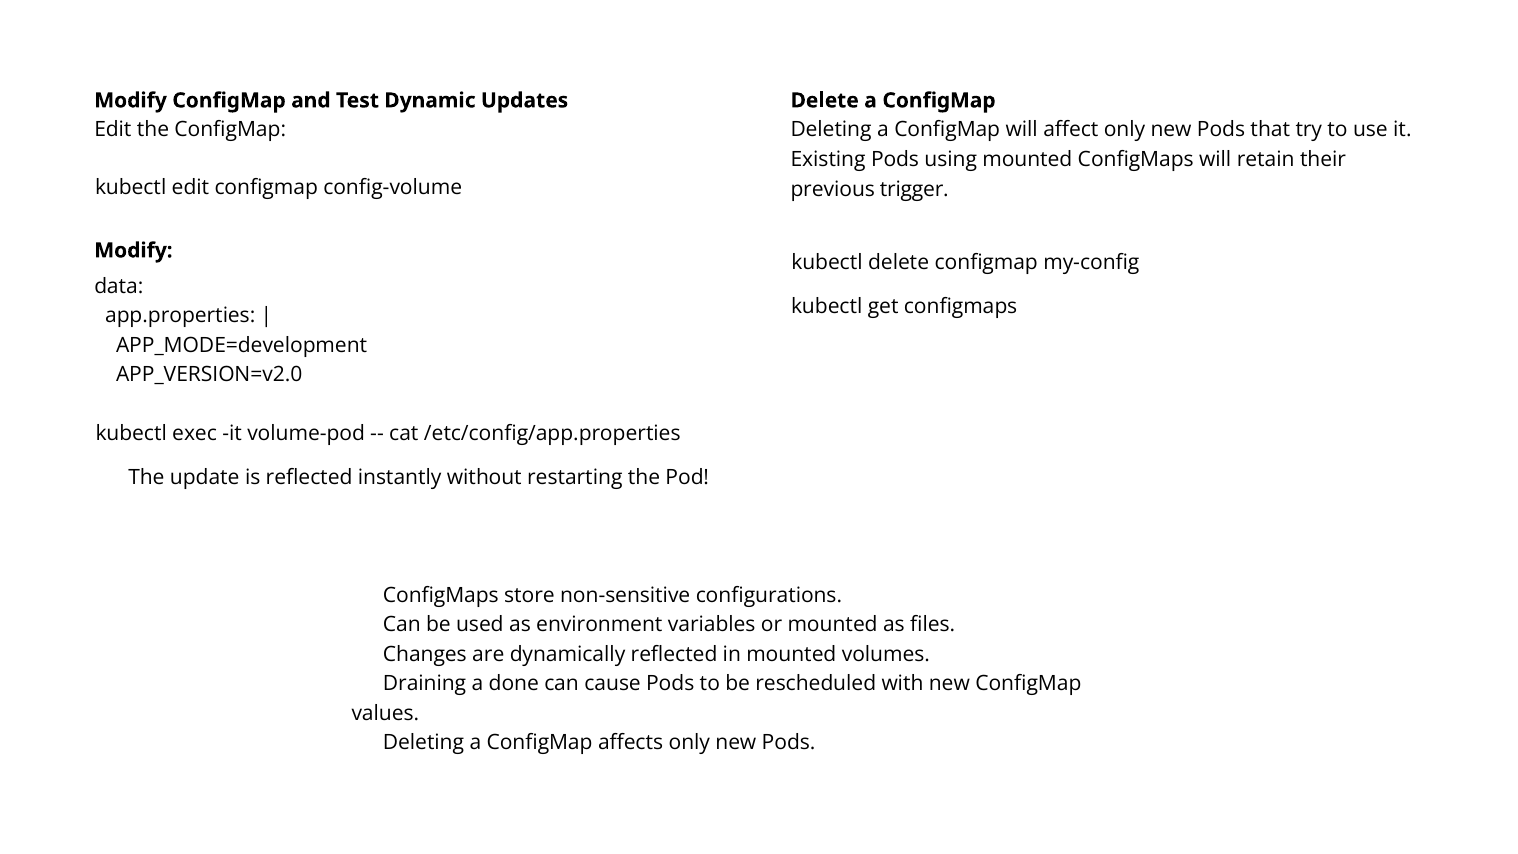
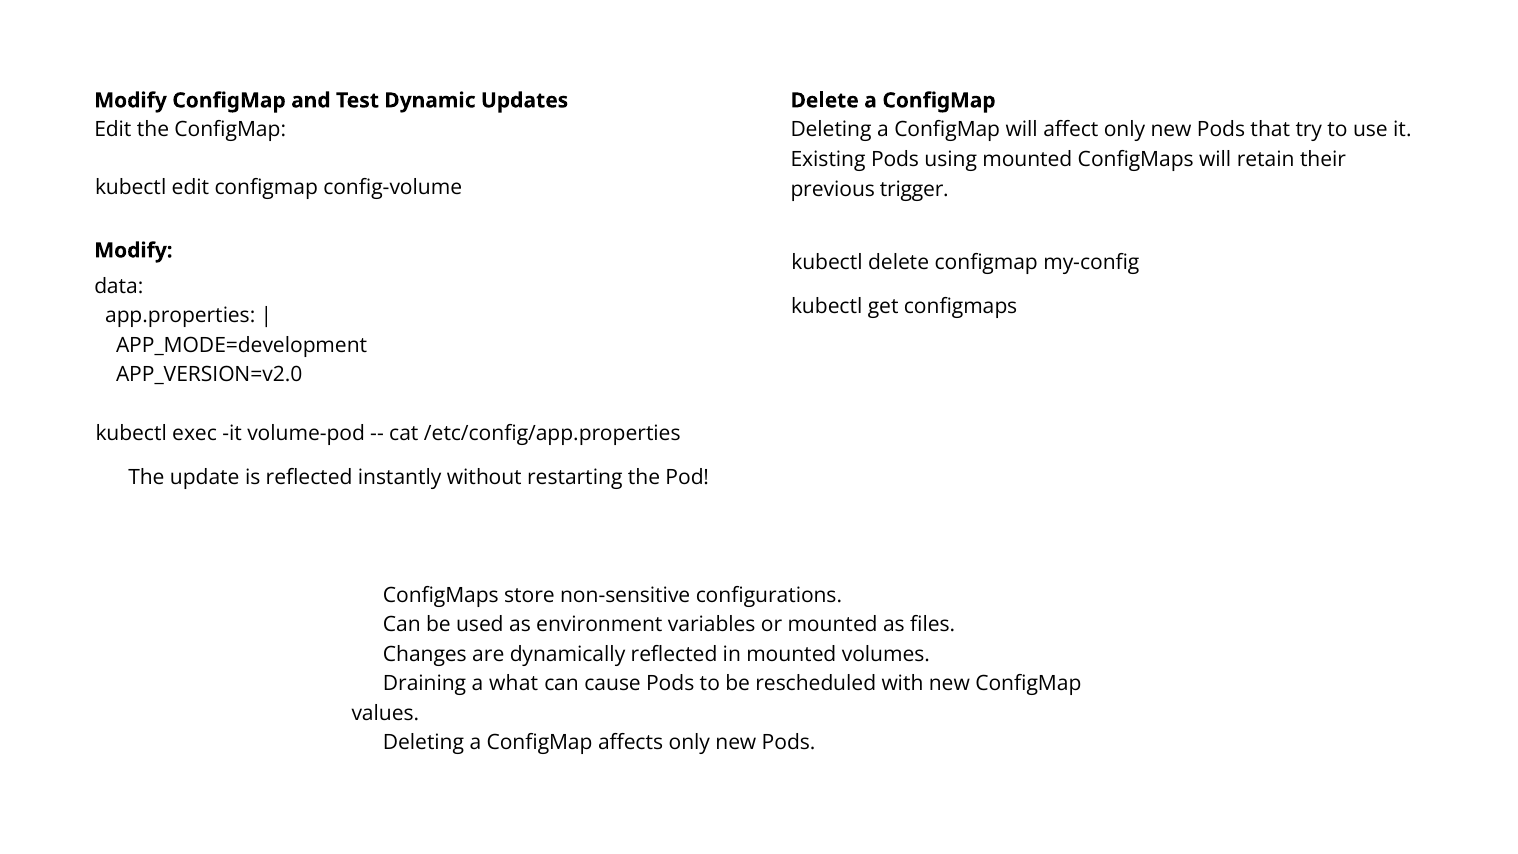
done: done -> what (514, 684)
